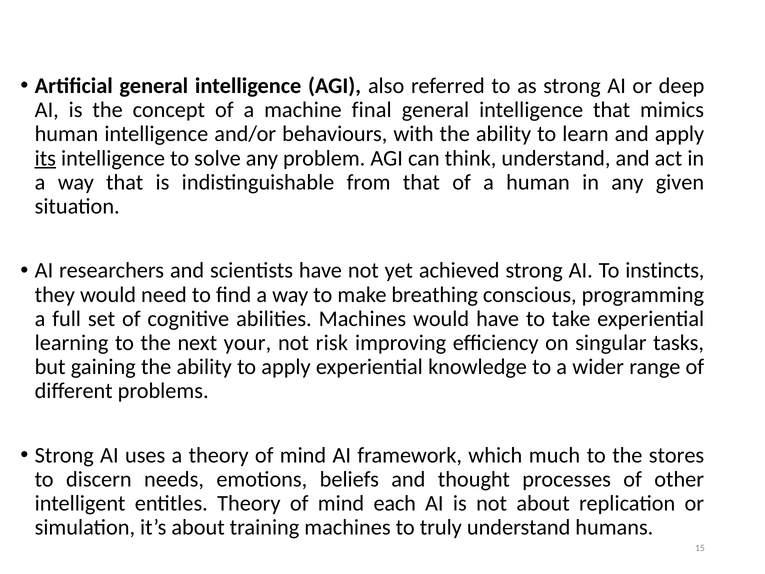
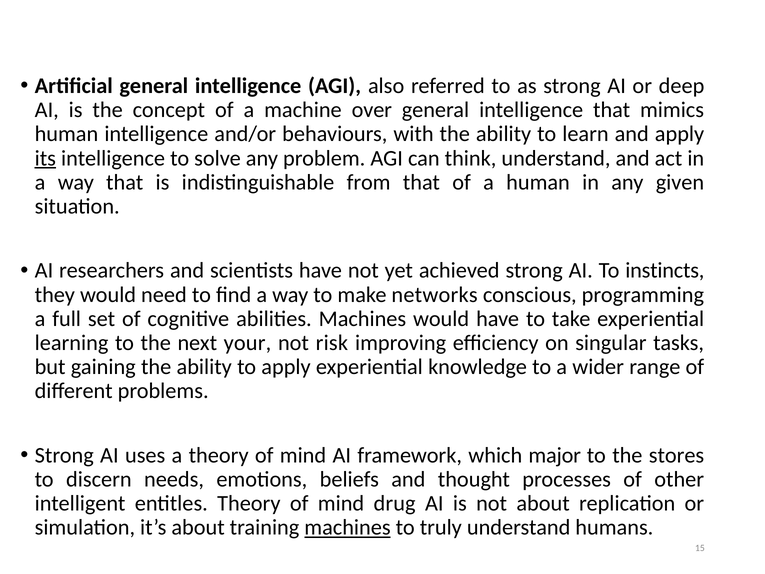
final: final -> over (372, 110)
breathing: breathing -> networks (435, 295)
much: much -> major (555, 455)
each: each -> drug (395, 503)
machines underline: none -> present (347, 527)
